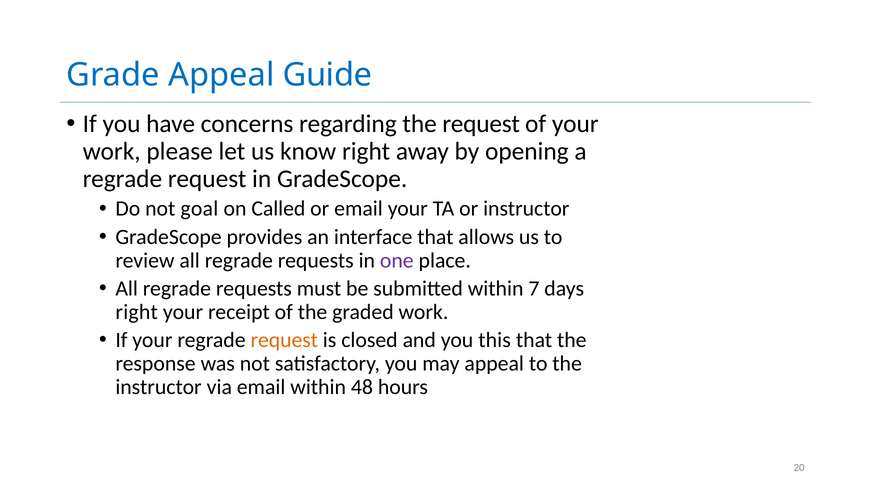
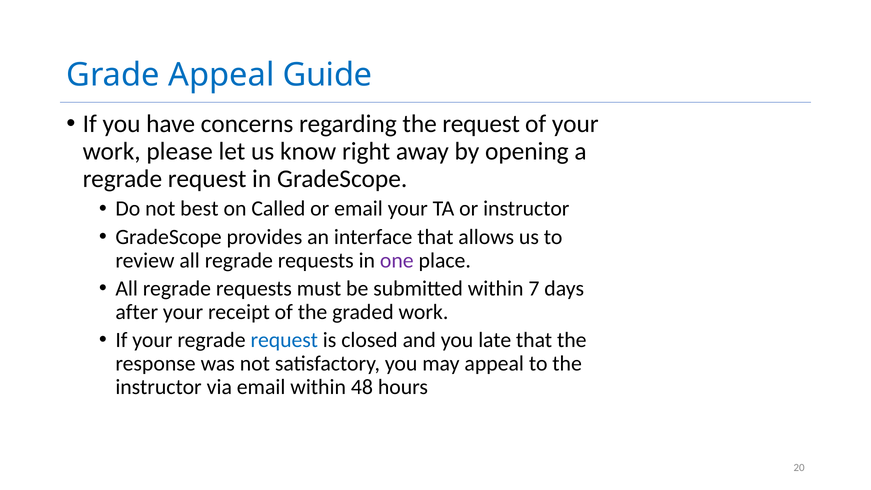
goal: goal -> best (199, 209)
right: right -> after (137, 312)
request colour: orange -> blue (284, 340)
this: this -> late (495, 340)
